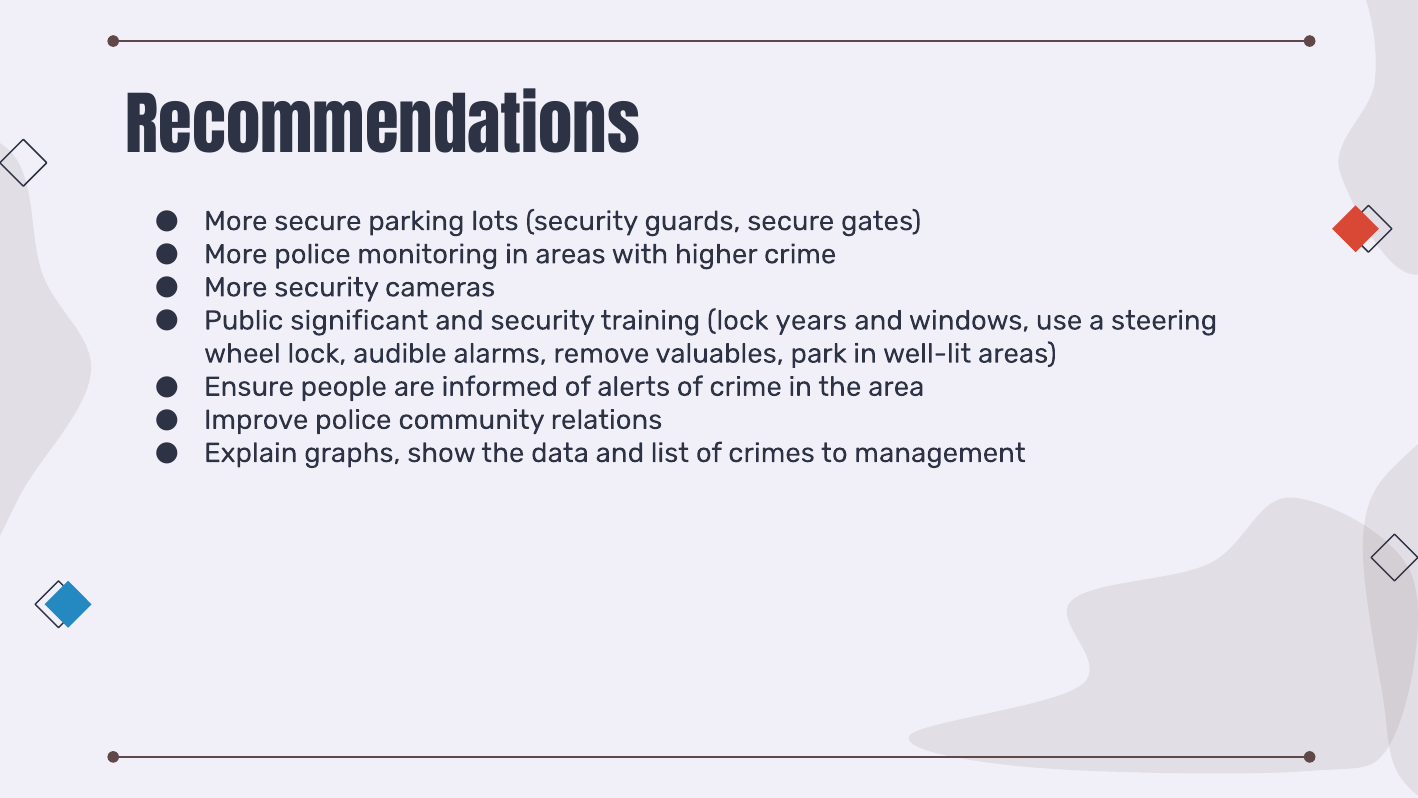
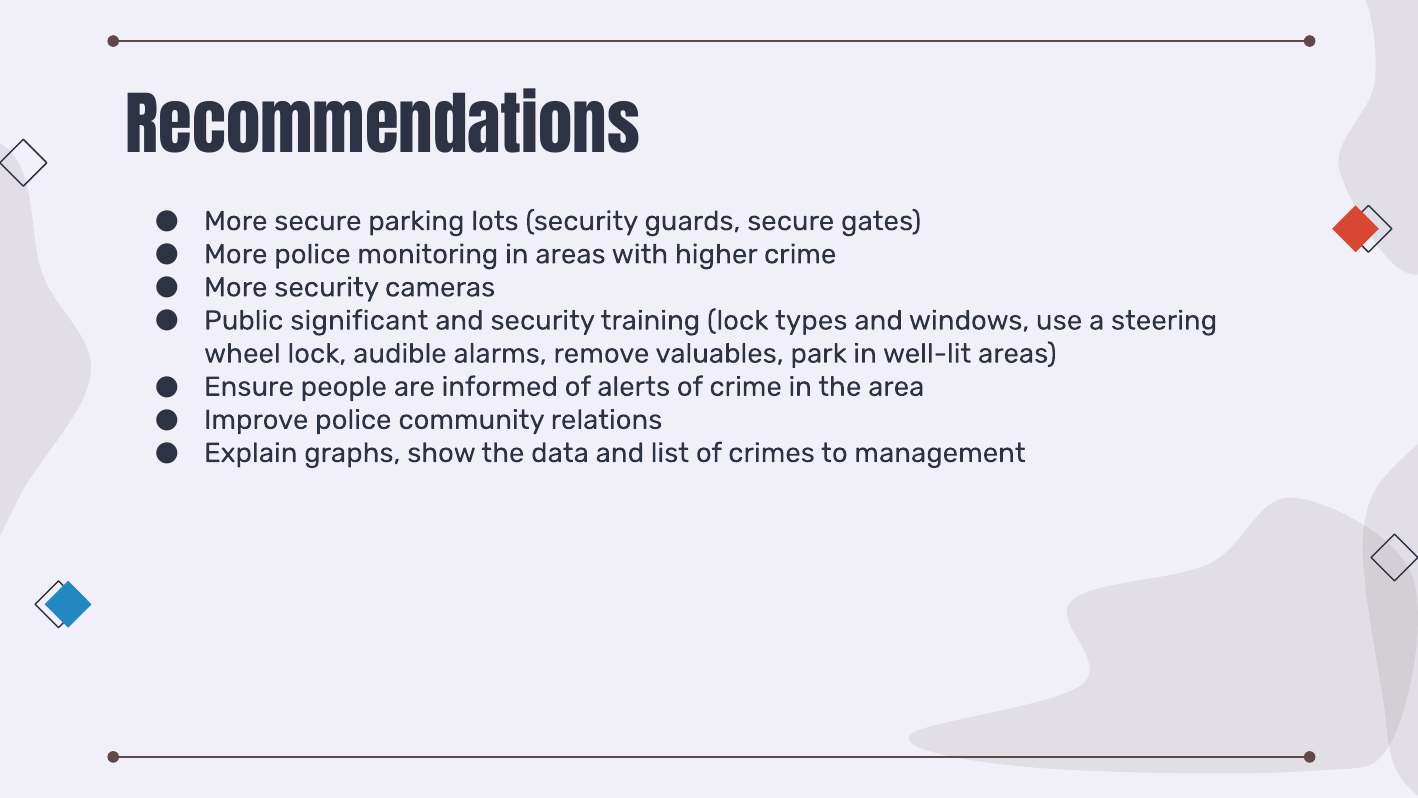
years: years -> types (811, 320)
